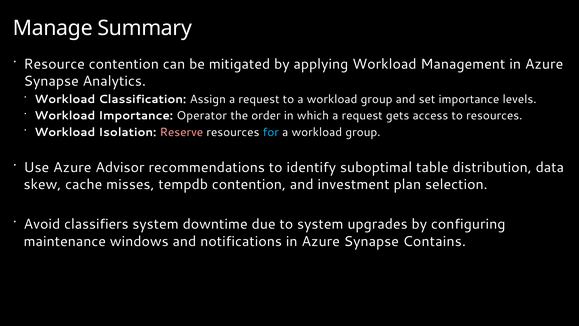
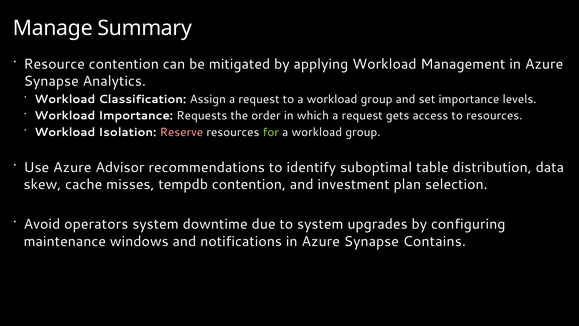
Operator: Operator -> Requests (202, 116)
for colour: light blue -> light green (271, 132)
classifiers: classifiers -> operators (96, 224)
